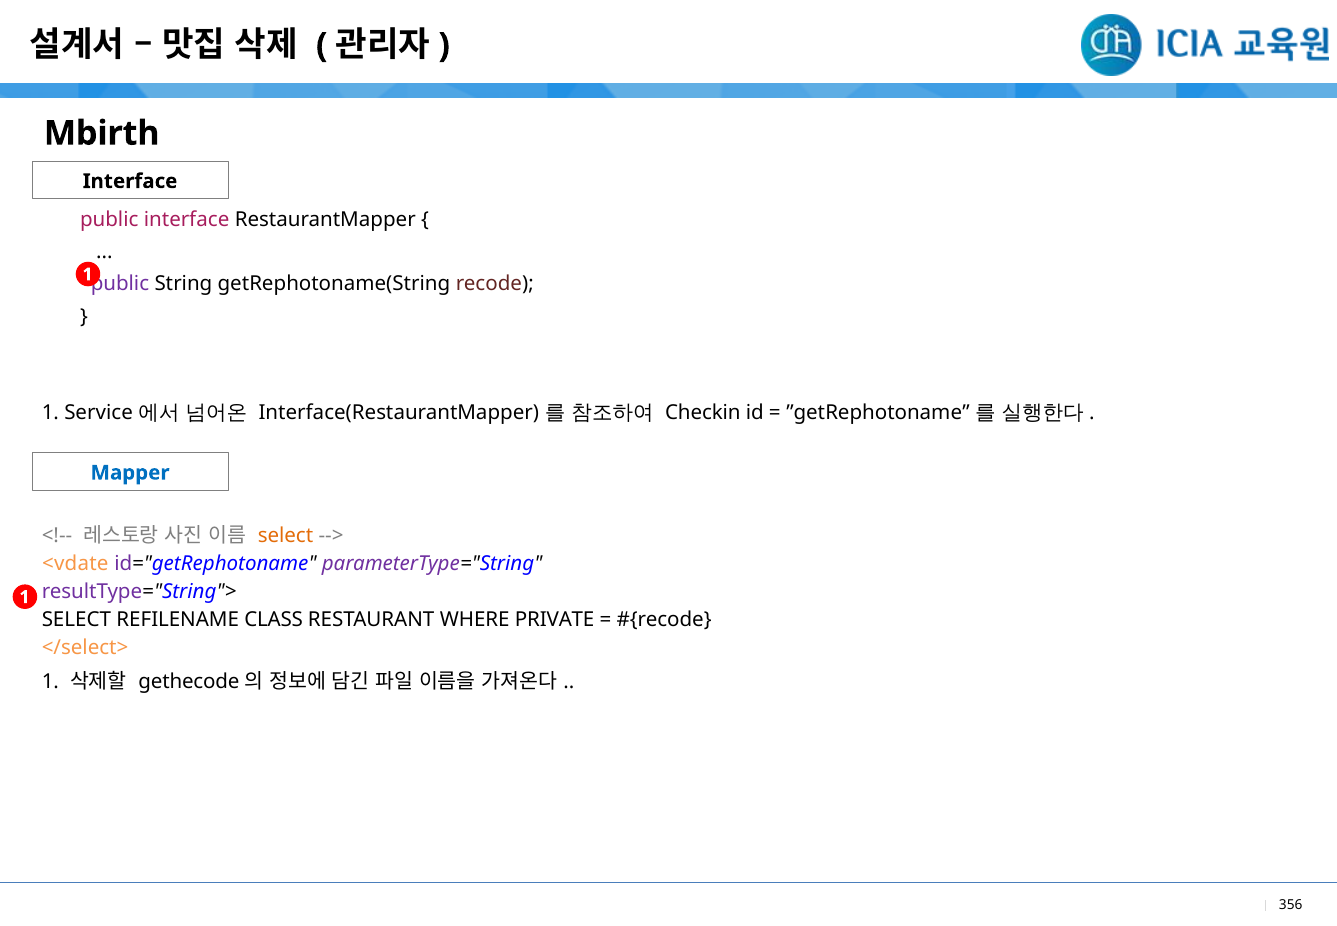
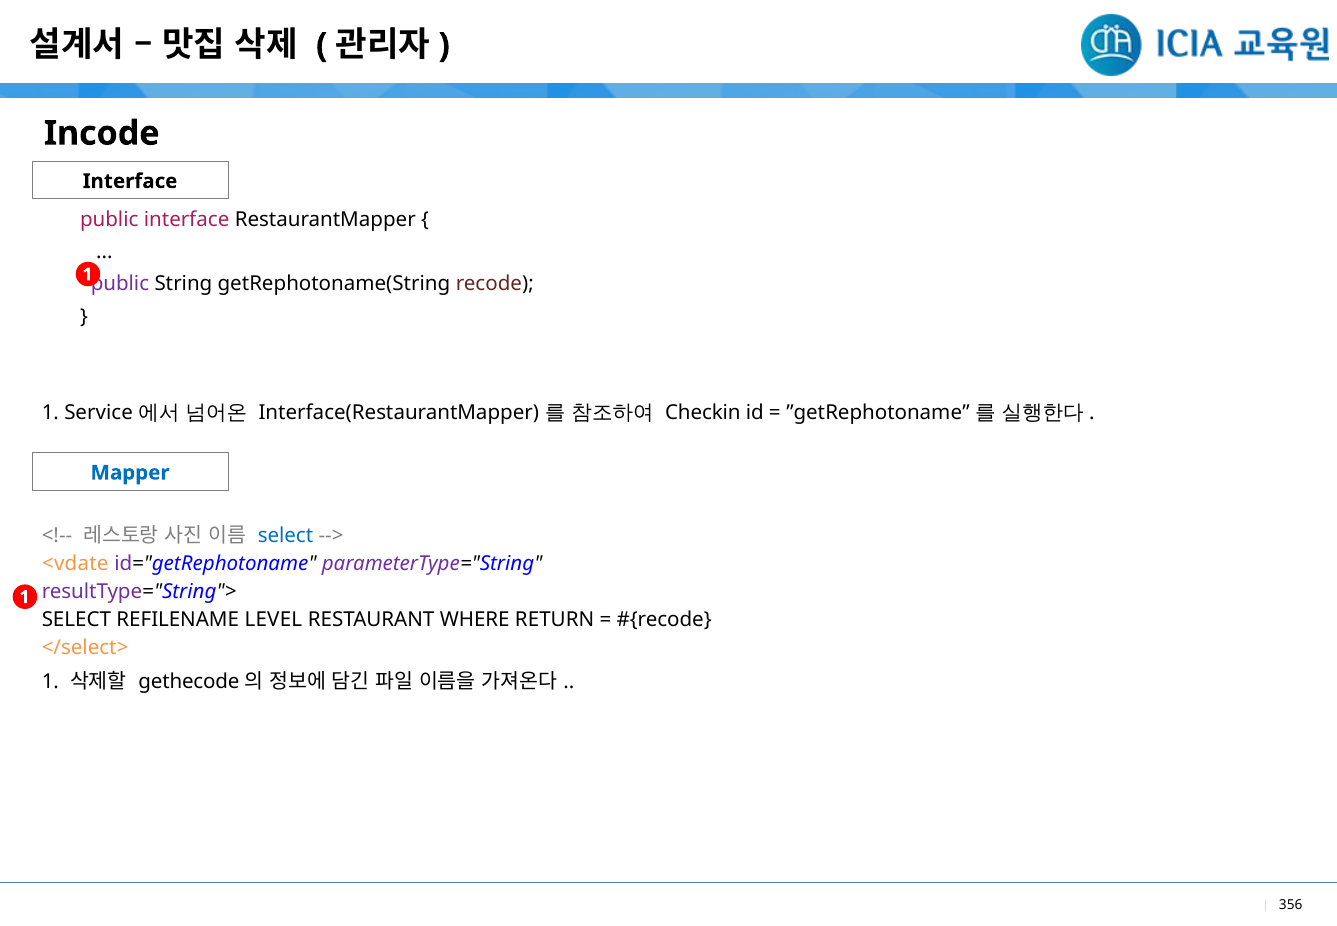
Mbirth: Mbirth -> Incode (102, 133)
select colour: orange -> blue (286, 536)
CLASS: CLASS -> LEVEL (273, 619)
PRIVATE: PRIVATE -> RETURN (555, 619)
